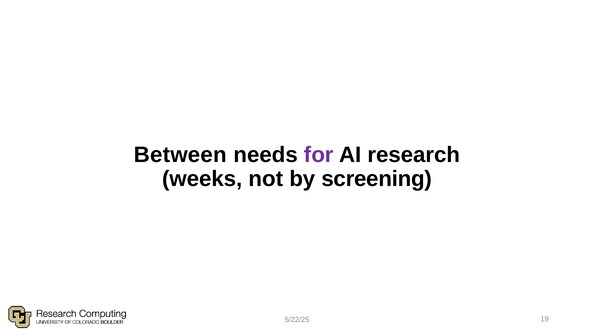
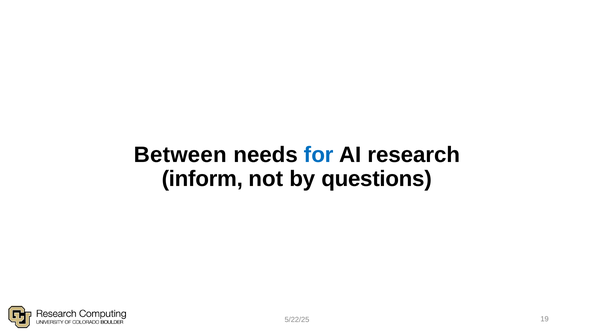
for colour: purple -> blue (319, 155)
weeks: weeks -> inform (202, 179)
screening: screening -> questions (377, 179)
